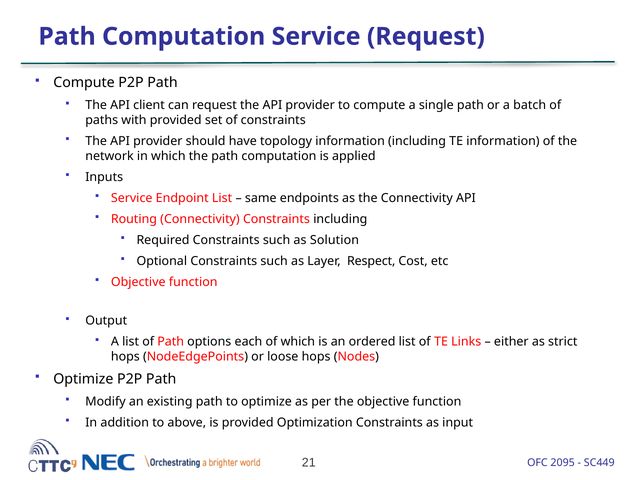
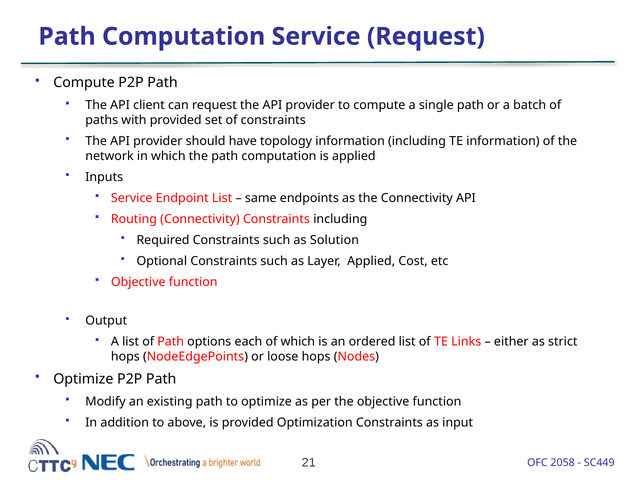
Layer Respect: Respect -> Applied (371, 261)
2095: 2095 -> 2058 (563, 463)
